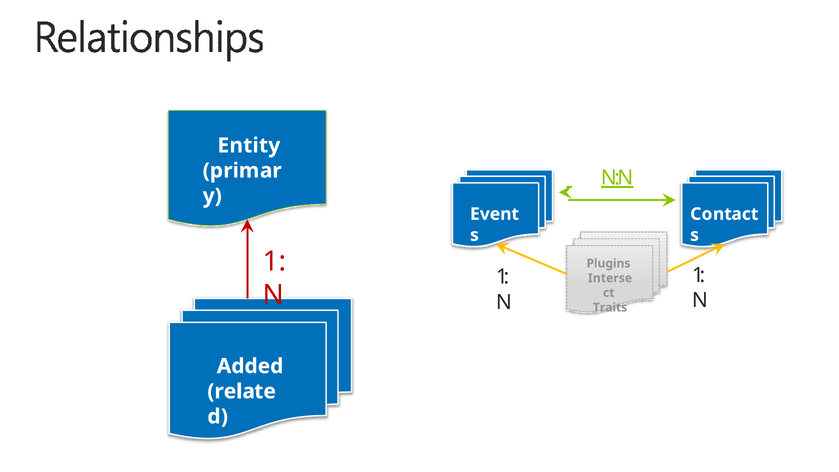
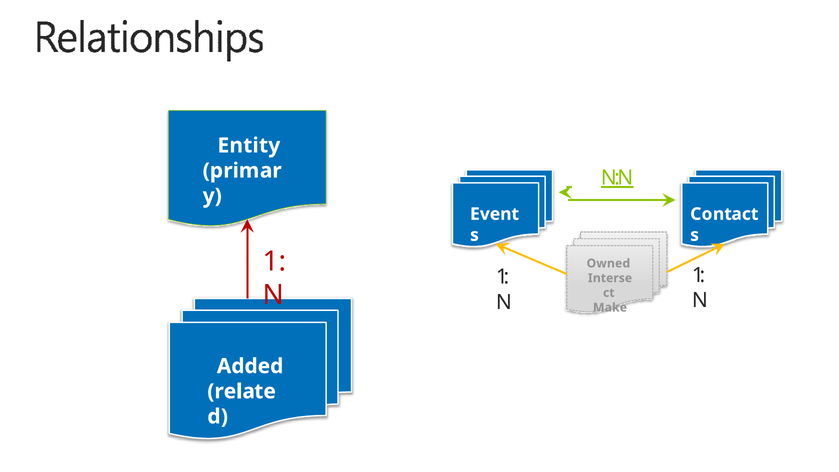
Plugins: Plugins -> Owned (608, 263)
Traits: Traits -> Make (610, 307)
